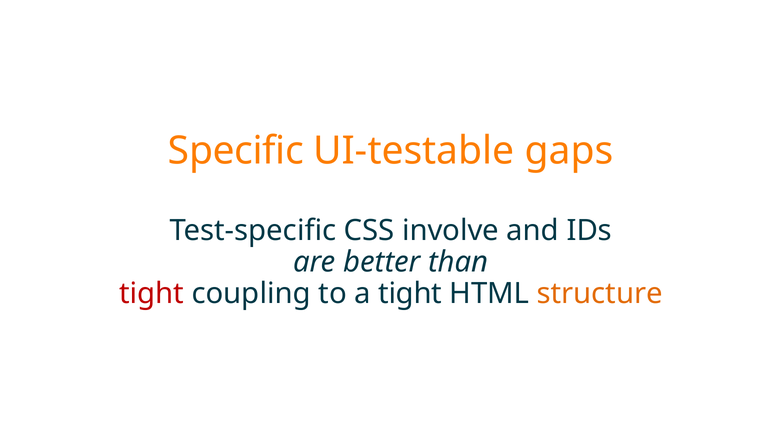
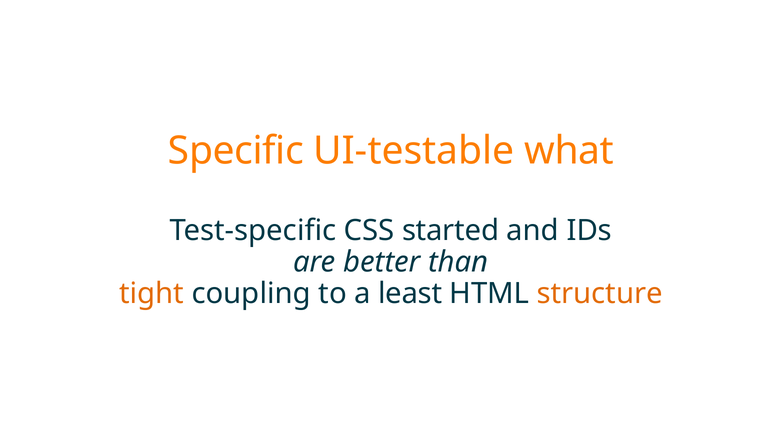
gaps: gaps -> what (569, 151)
involve: involve -> started (451, 230)
tight colour: red -> orange (152, 294)
a tight: tight -> least (410, 294)
